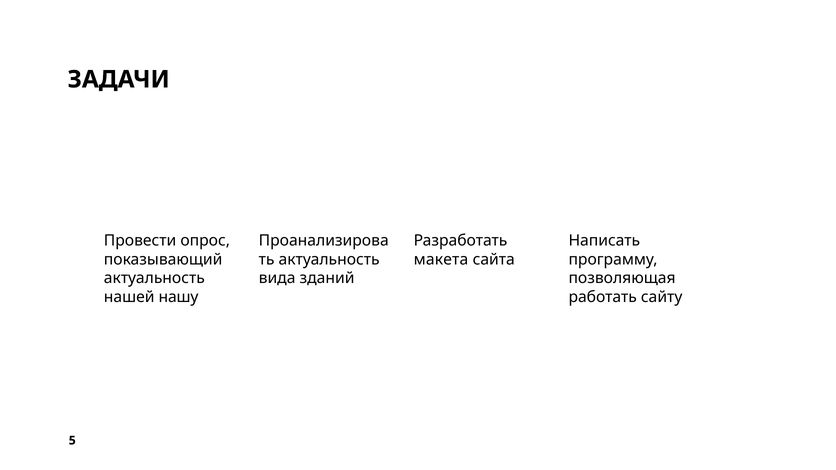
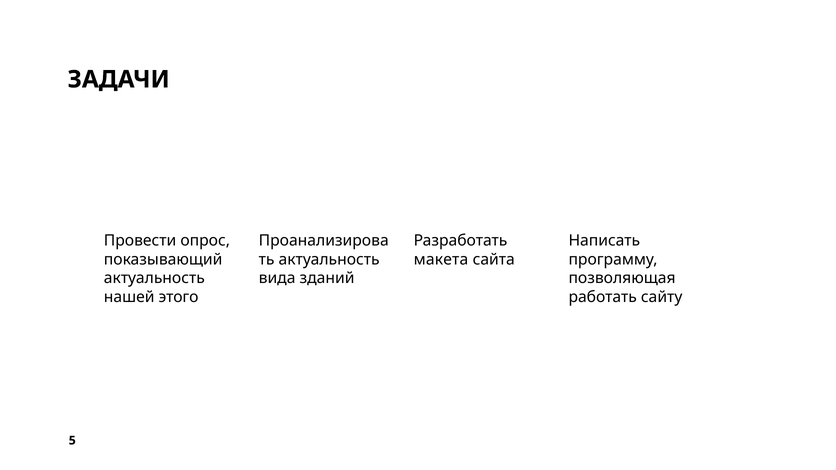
нашу: нашу -> этого (179, 297)
